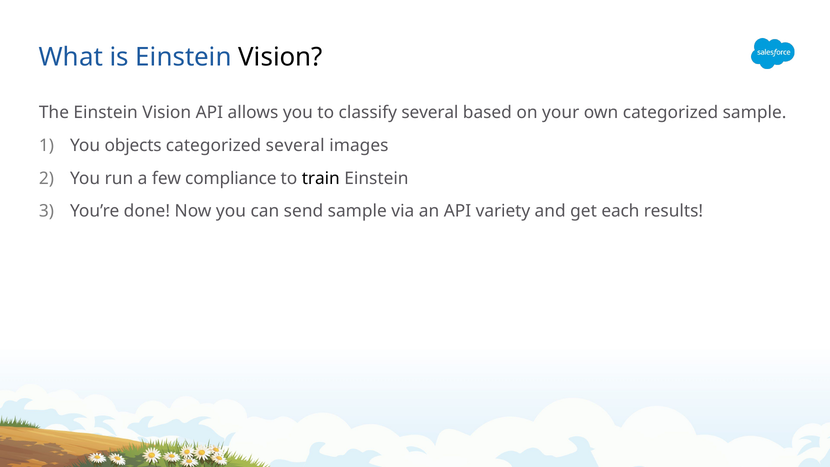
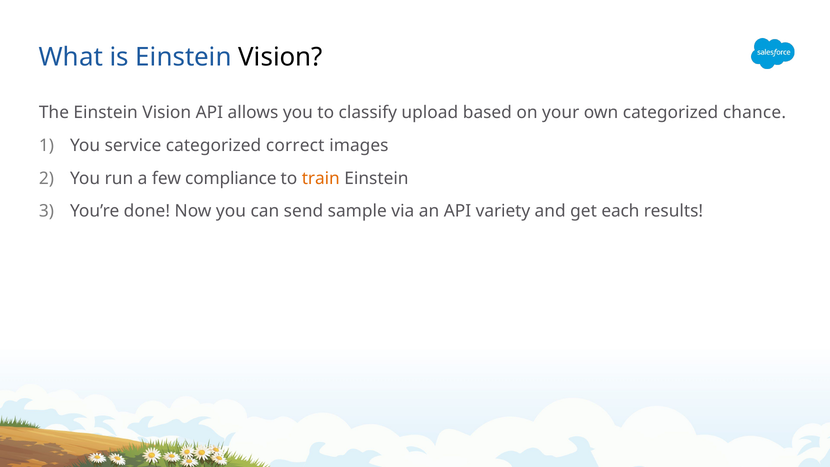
classify several: several -> upload (430, 113)
categorized sample: sample -> chance (754, 113)
objects: objects -> service (133, 145)
categorized several: several -> correct (295, 145)
train colour: black -> orange (321, 178)
